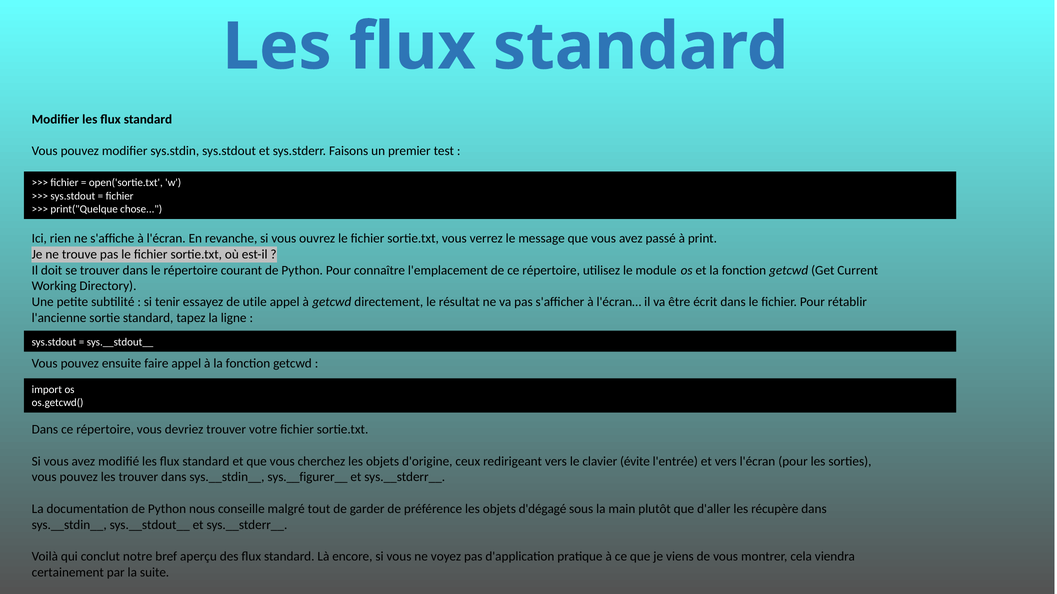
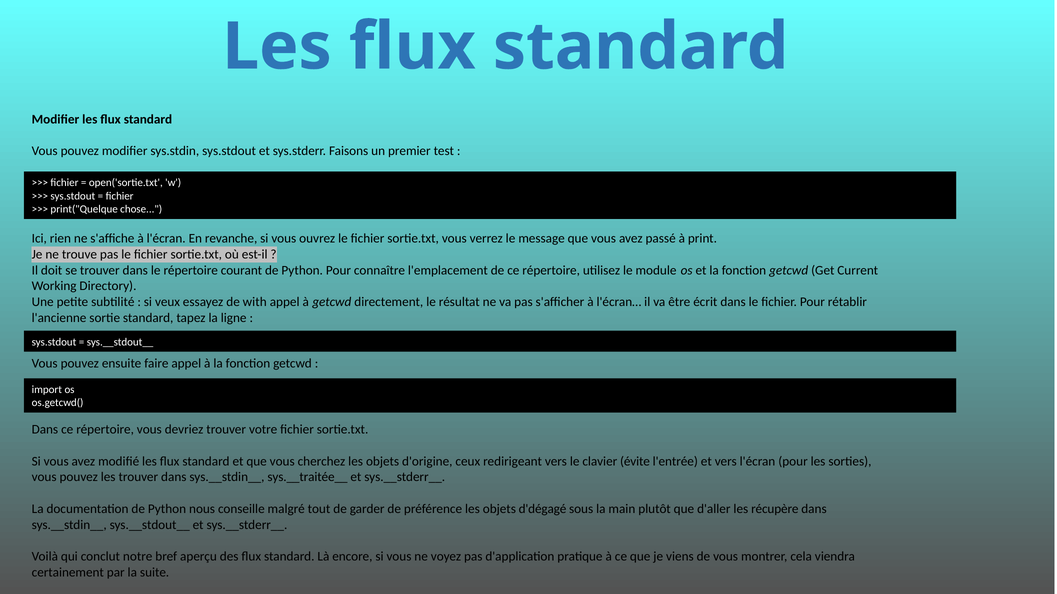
tenir: tenir -> veux (168, 302)
utile: utile -> with (255, 302)
sys.__figurer__: sys.__figurer__ -> sys.__traitée__ (307, 478)
